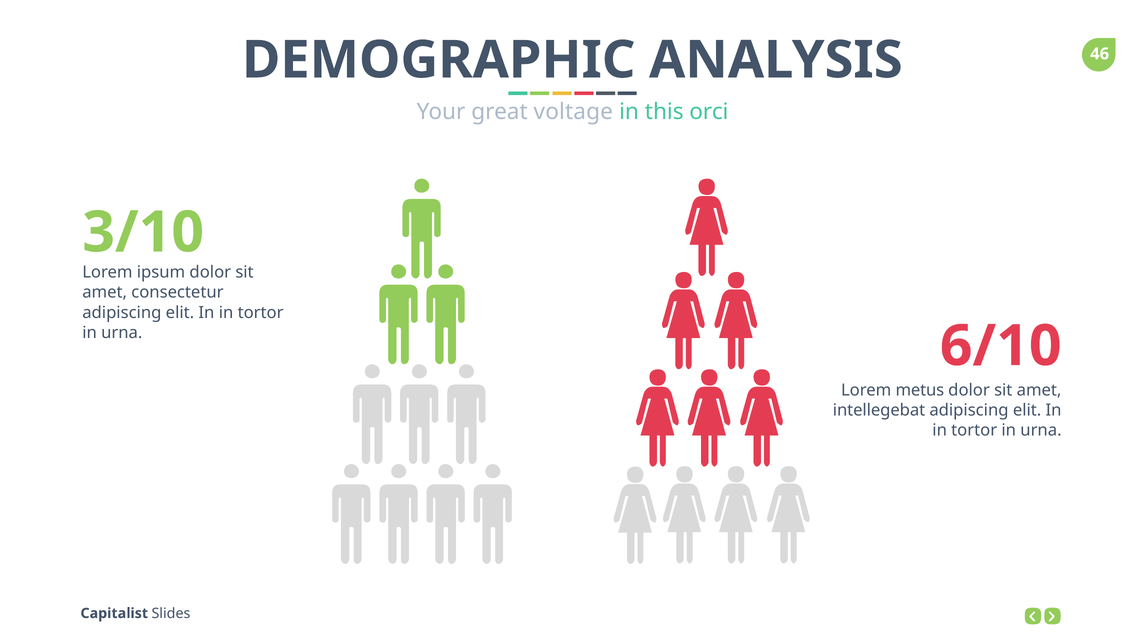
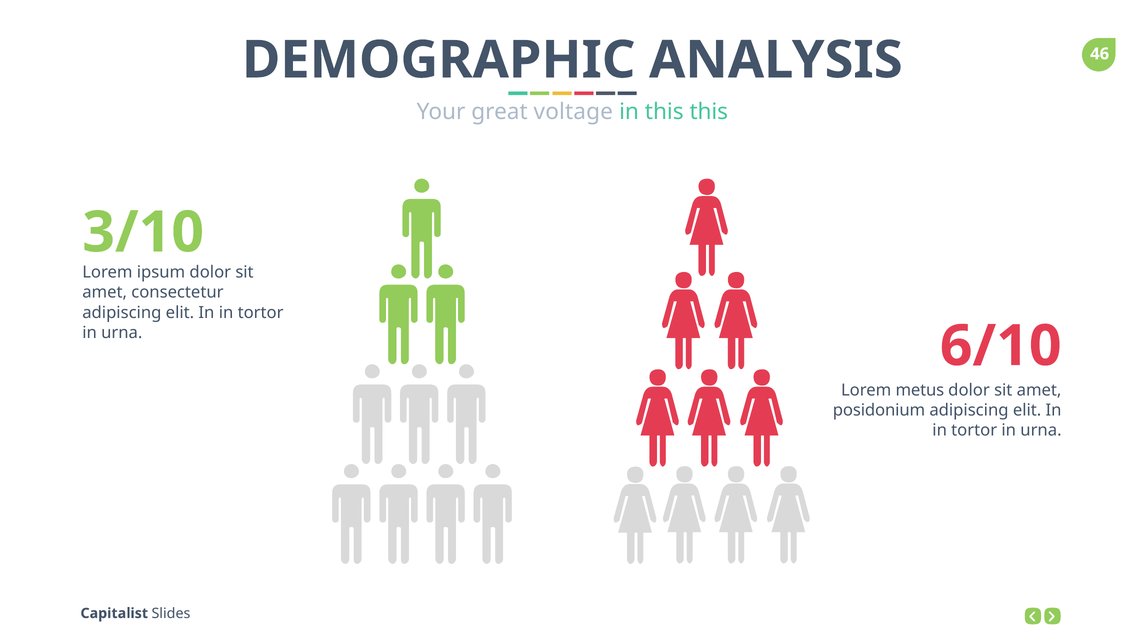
this orci: orci -> this (709, 112)
intellegebat: intellegebat -> posidonium (879, 411)
